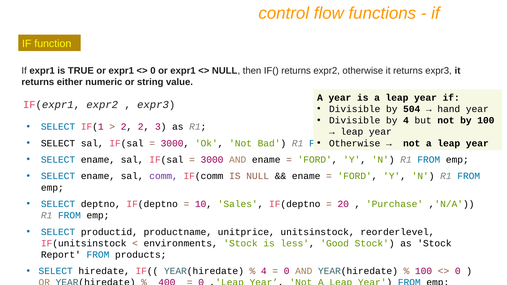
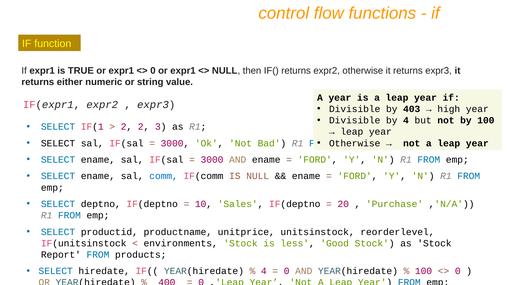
504: 504 -> 403 (412, 109)
hand: hand -> high (449, 109)
comm colour: purple -> blue (164, 176)
